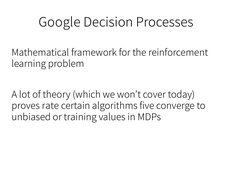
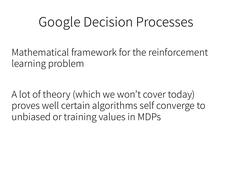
rate: rate -> well (51, 106)
five: five -> self (147, 106)
